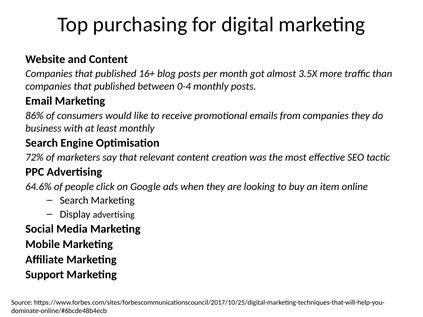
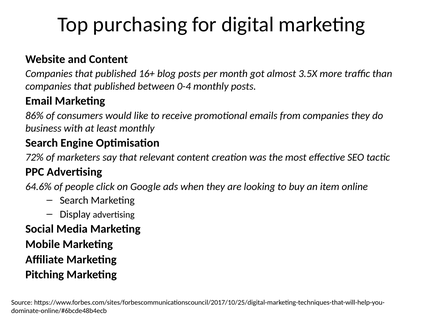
Support: Support -> Pitching (45, 275)
